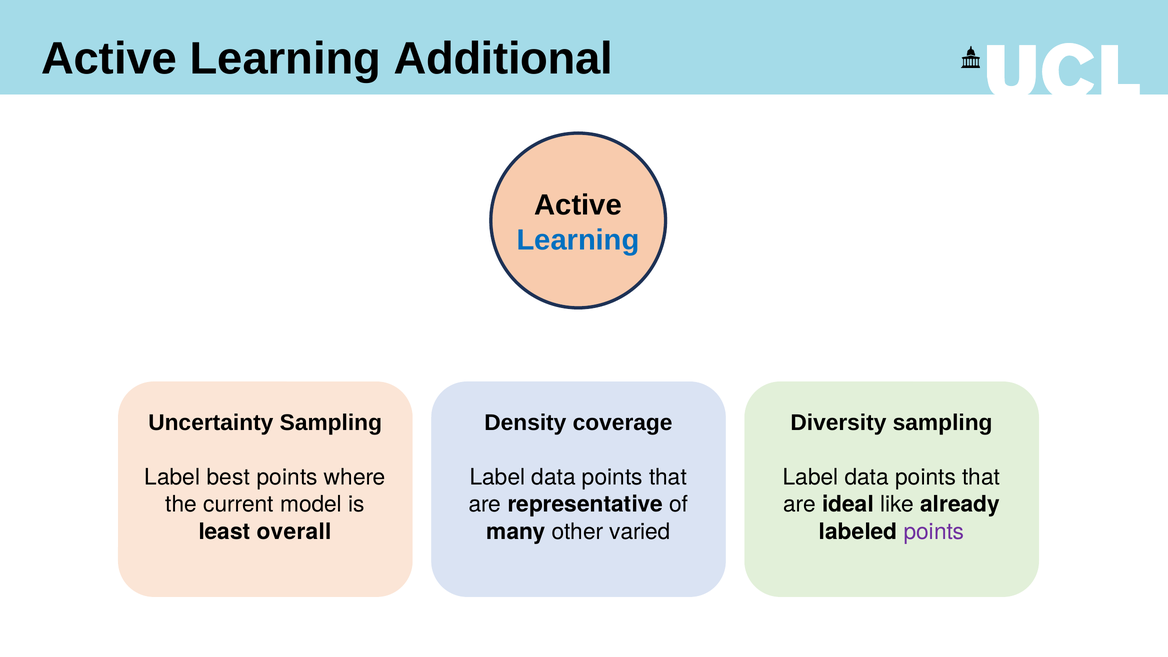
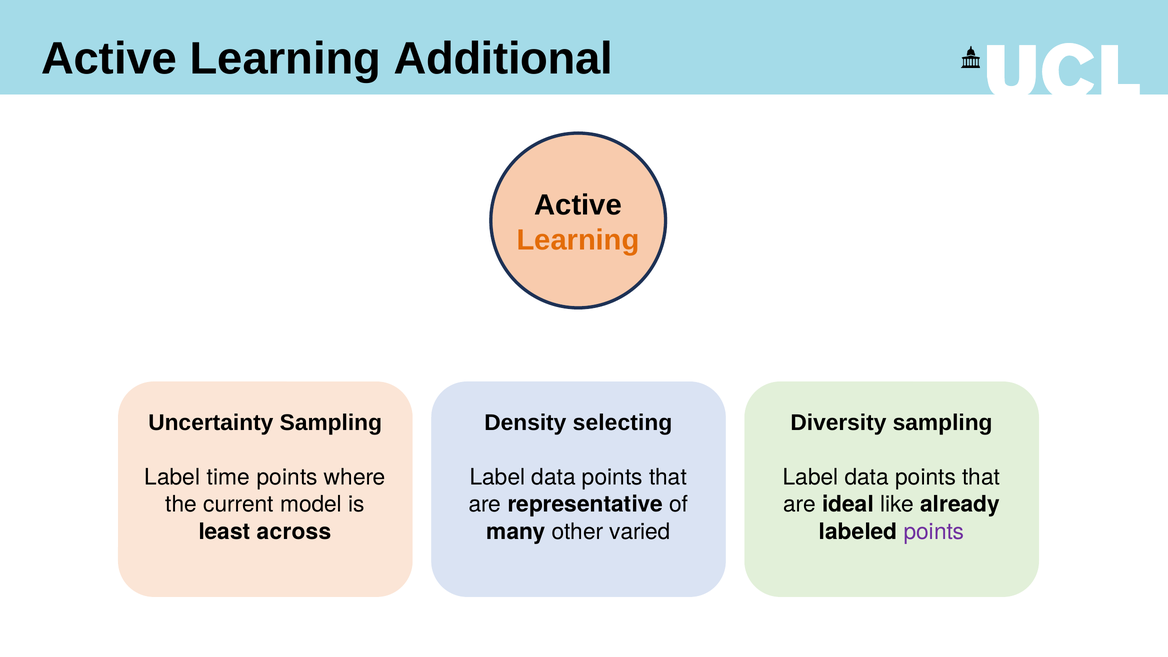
Learning colour: blue -> orange (578, 240)
coverage: coverage -> selecting (623, 423)
best: best -> time (228, 477)
overall: overall -> across (294, 532)
